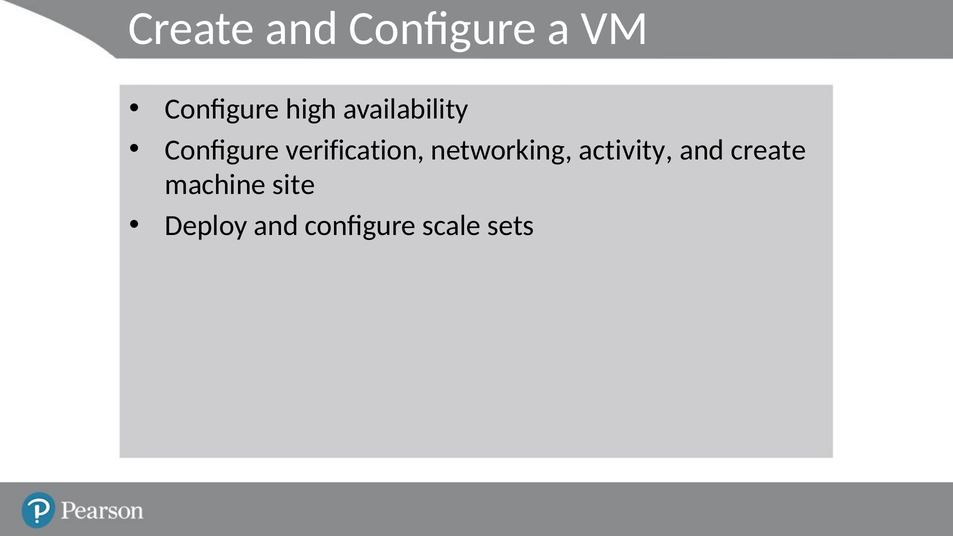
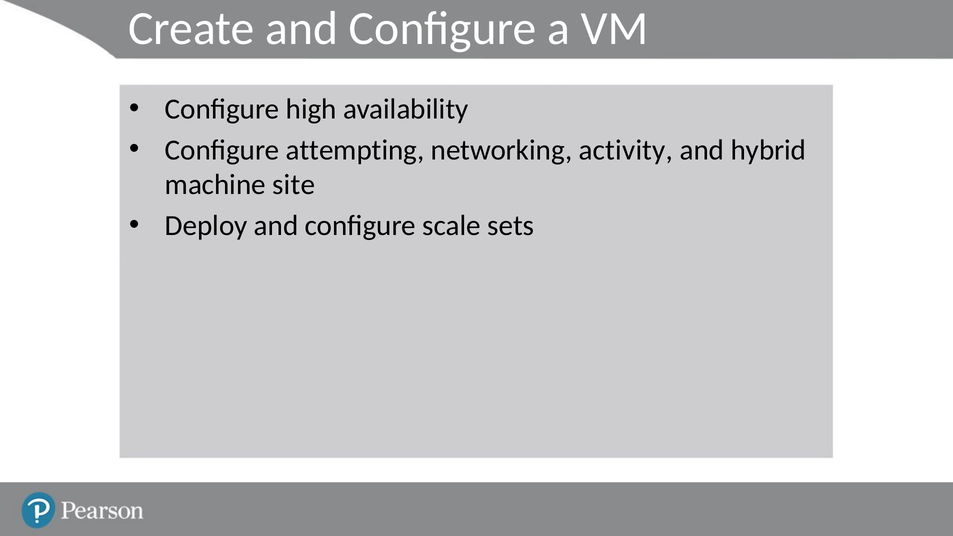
verification: verification -> attempting (355, 150)
and create: create -> hybrid (768, 150)
